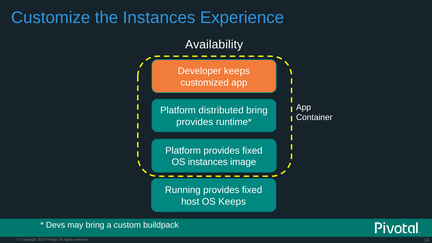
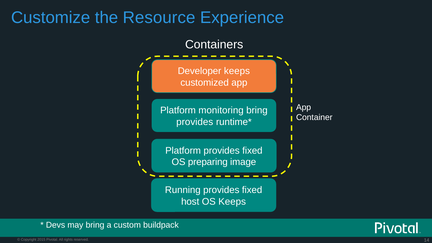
the Instances: Instances -> Resource (159, 18)
Availability: Availability -> Containers (214, 45)
distributed: distributed -> monitoring (221, 110)
OS instances: instances -> preparing (208, 162)
